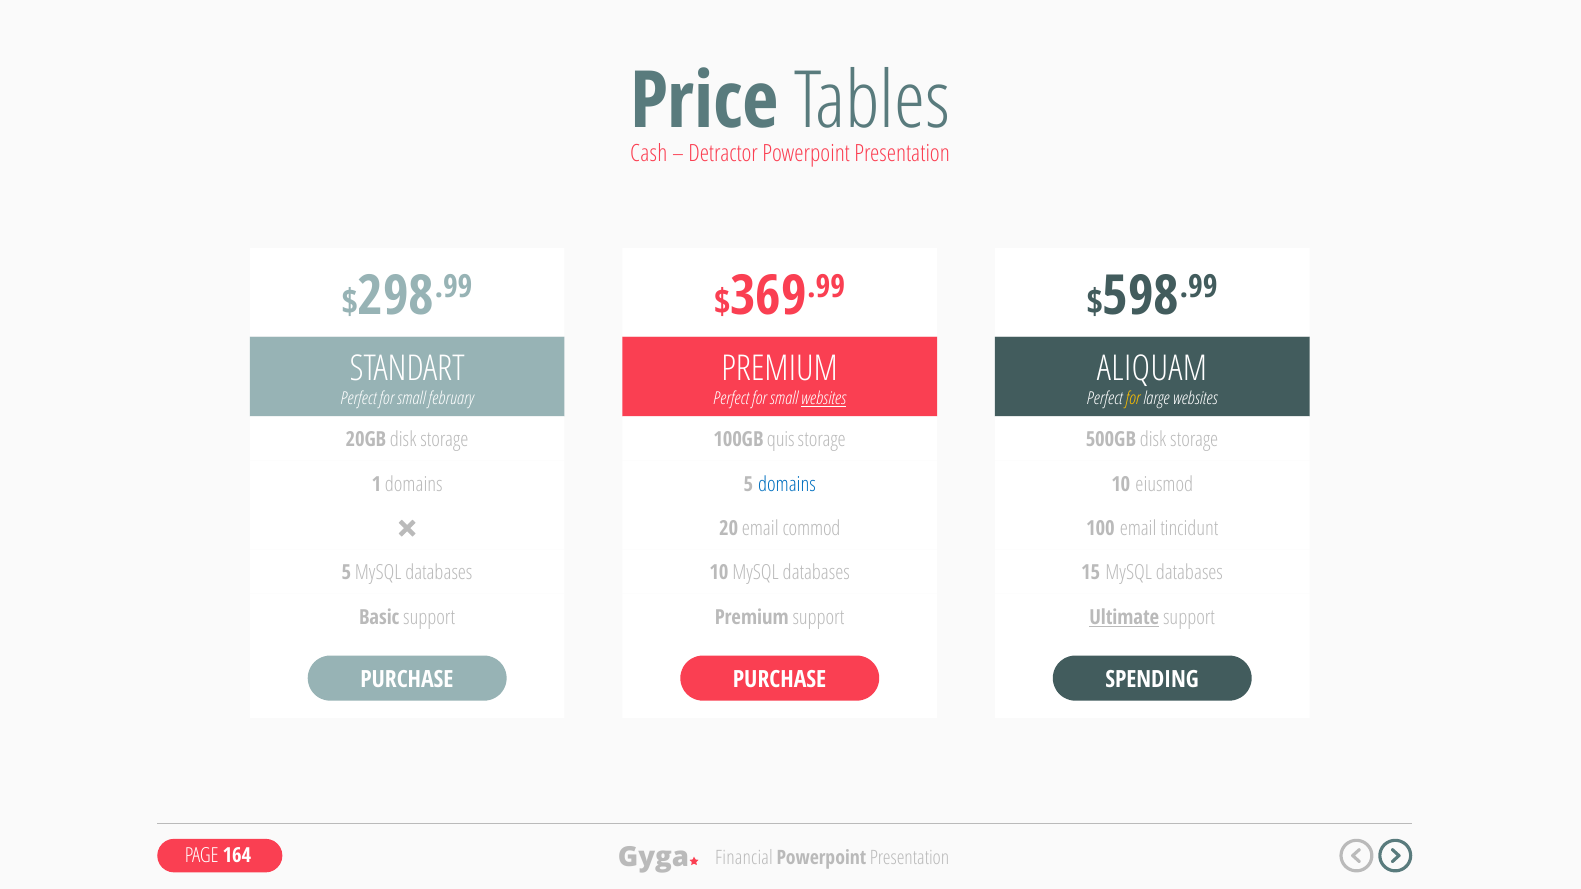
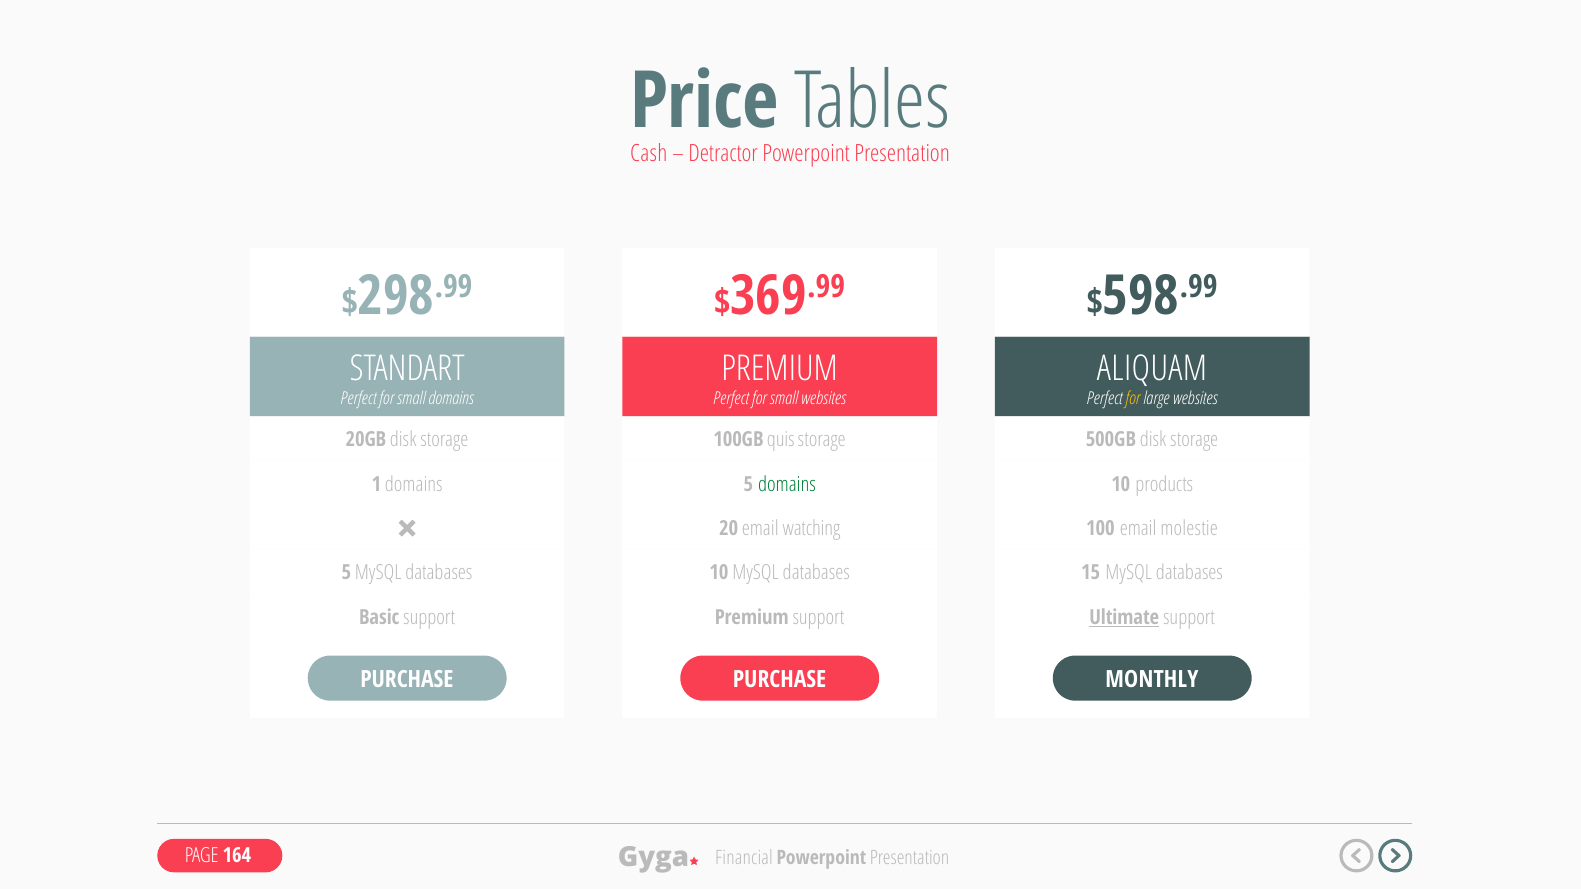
small february: february -> domains (451, 399)
websites underline: present -> none (823, 399)
domains colour: blue -> green (787, 484)
eiusmod: eiusmod -> products (1164, 484)
commod: commod -> watching (812, 529)
tincidunt: tincidunt -> molestie (1189, 529)
SPENDING: SPENDING -> MONTHLY (1152, 680)
